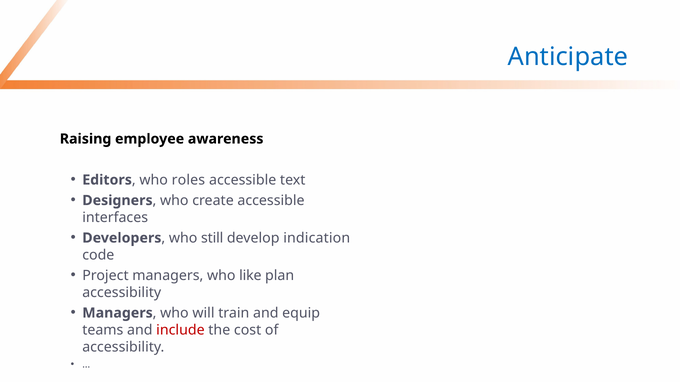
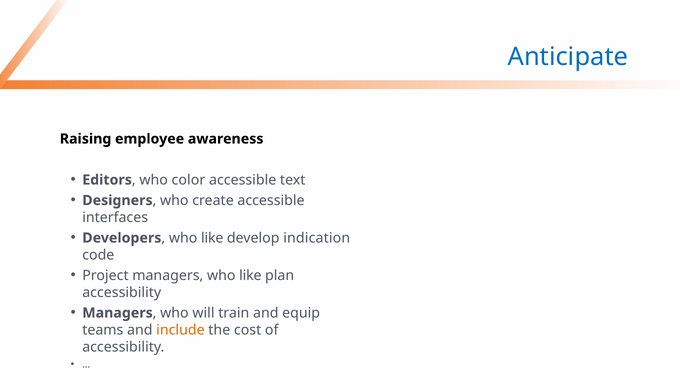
roles: roles -> color (188, 180)
still: still -> like (212, 238)
include colour: red -> orange (180, 330)
